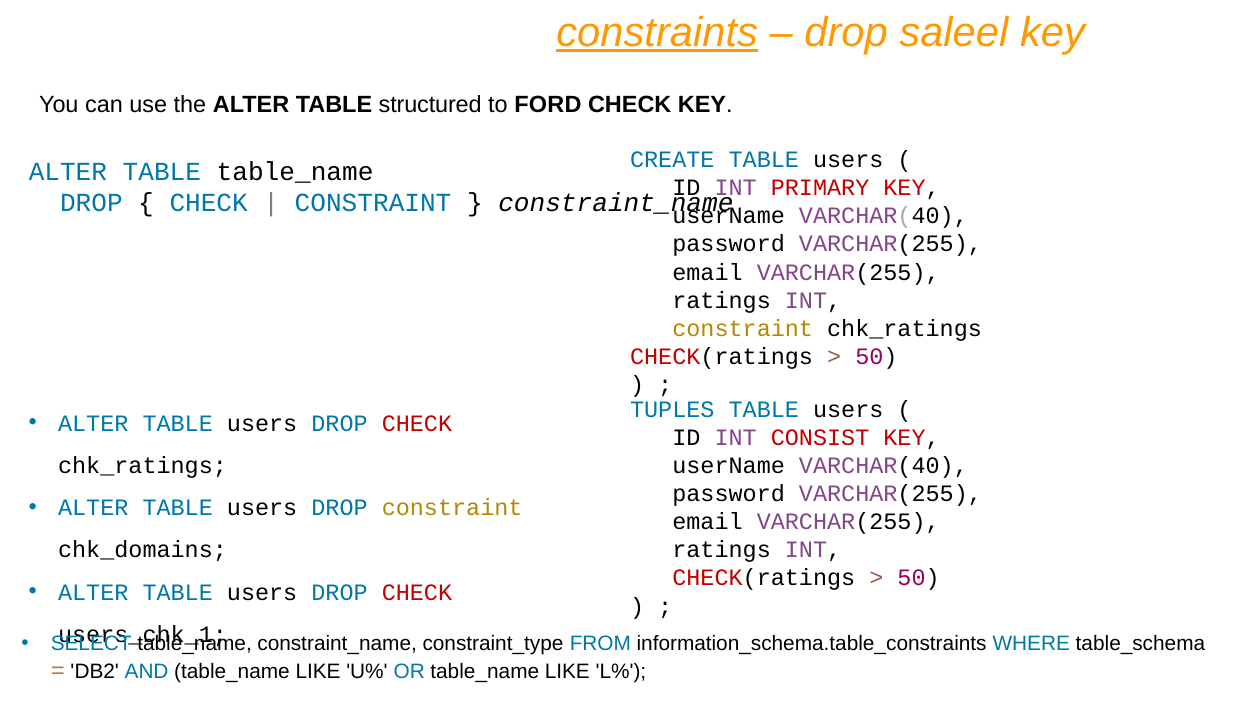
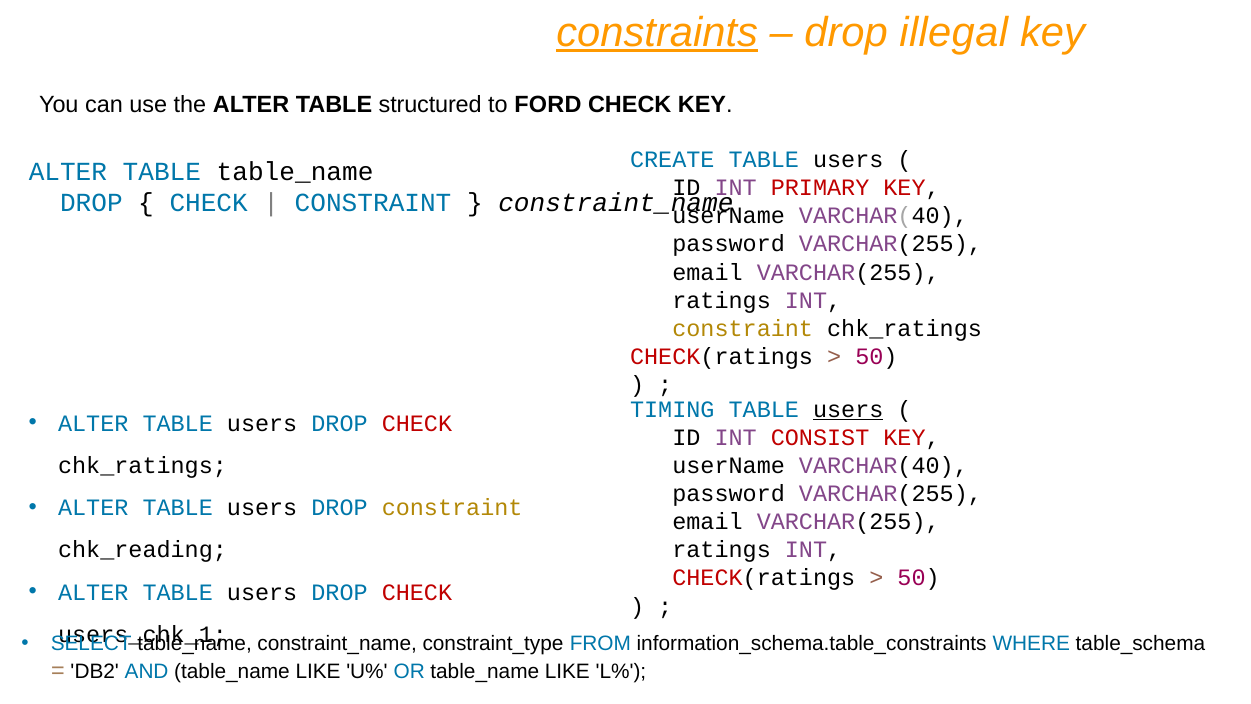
saleel: saleel -> illegal (954, 33)
TUPLES: TUPLES -> TIMING (672, 409)
users underline: none -> present (848, 409)
chk_domains: chk_domains -> chk_reading (143, 550)
